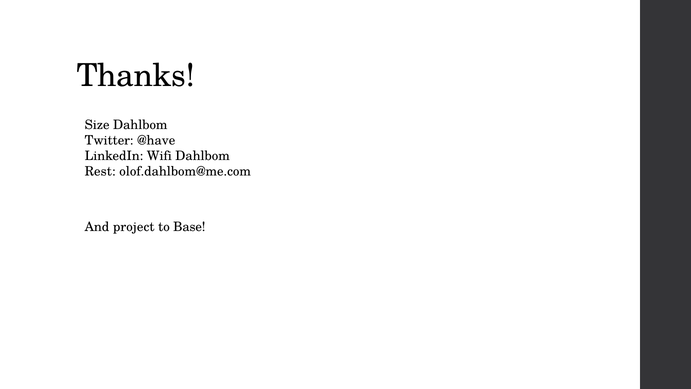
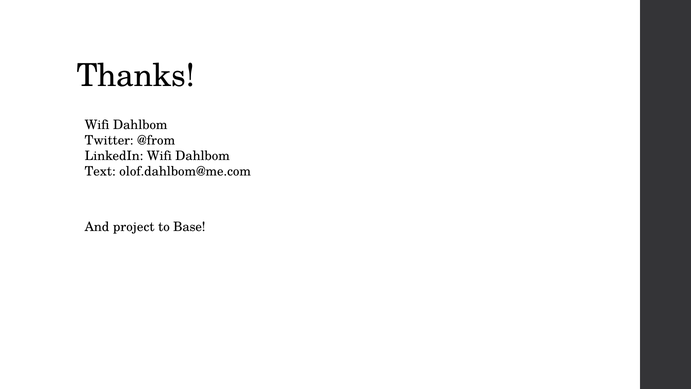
Size: Size -> Wifi (97, 125)
@have: @have -> @from (156, 140)
Rest: Rest -> Text (100, 171)
